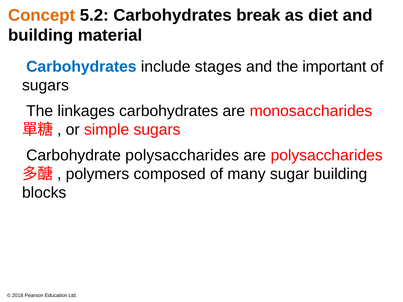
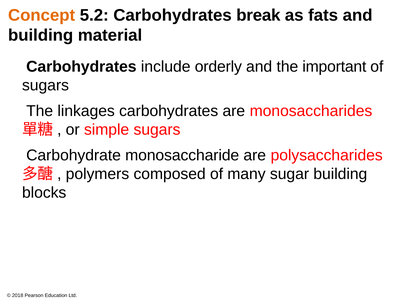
diet: diet -> fats (323, 15)
Carbohydrates colour: blue -> black (81, 67)
stages: stages -> orderly (218, 67)
Carbohydrate polysaccharides: polysaccharides -> monosaccharide (182, 155)
